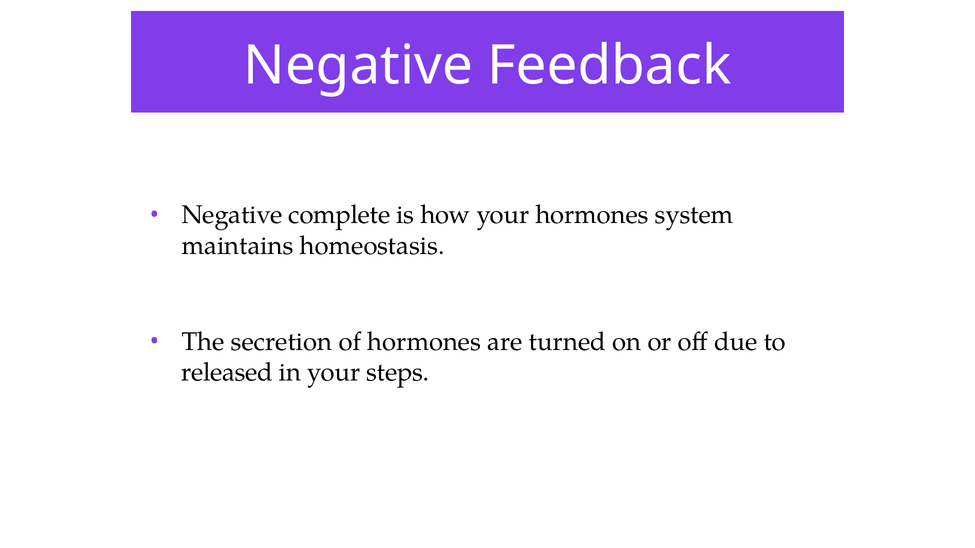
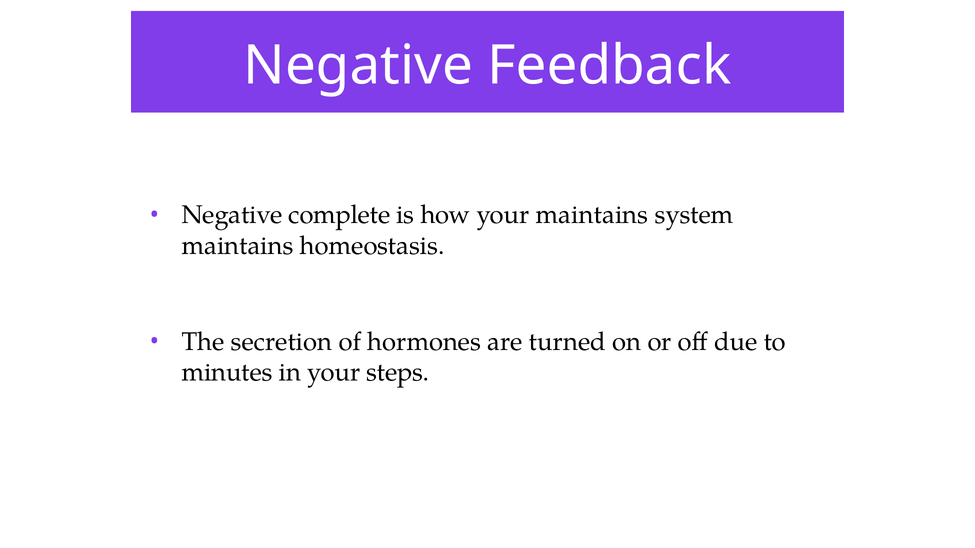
your hormones: hormones -> maintains (592, 215)
released: released -> minutes (227, 373)
